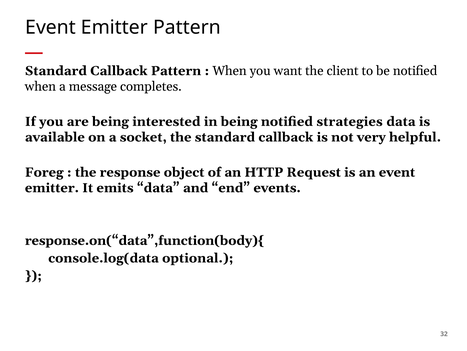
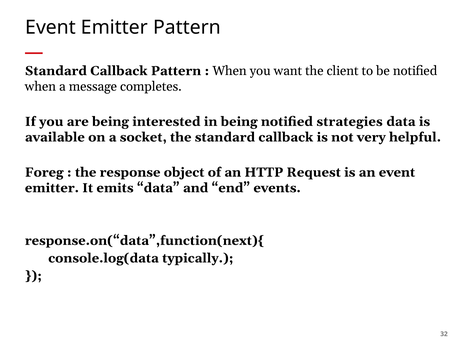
response.on(“data”,function(body){: response.on(“data”,function(body){ -> response.on(“data”,function(next){ (145, 240)
optional: optional -> typically (198, 258)
